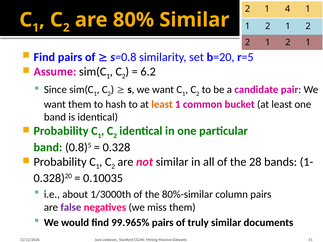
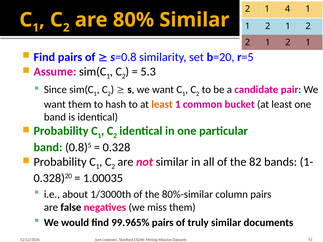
6.2: 6.2 -> 5.3 (148, 72)
28: 28 -> 82 (255, 162)
0.10035: 0.10035 -> 1.00035 (103, 178)
false colour: purple -> black (71, 207)
